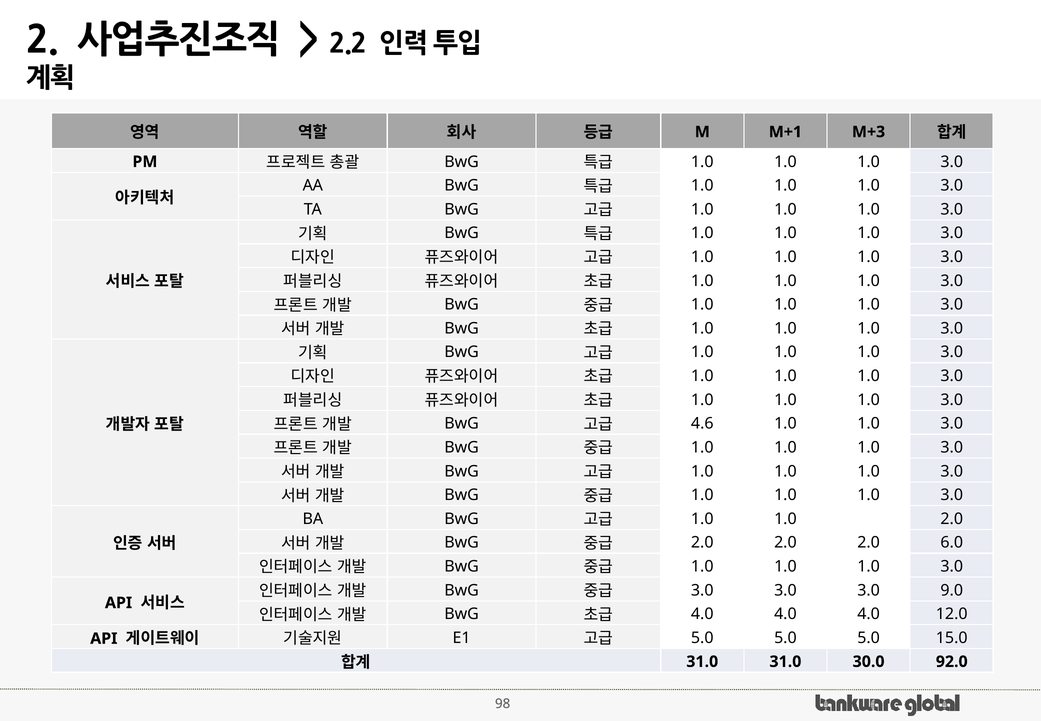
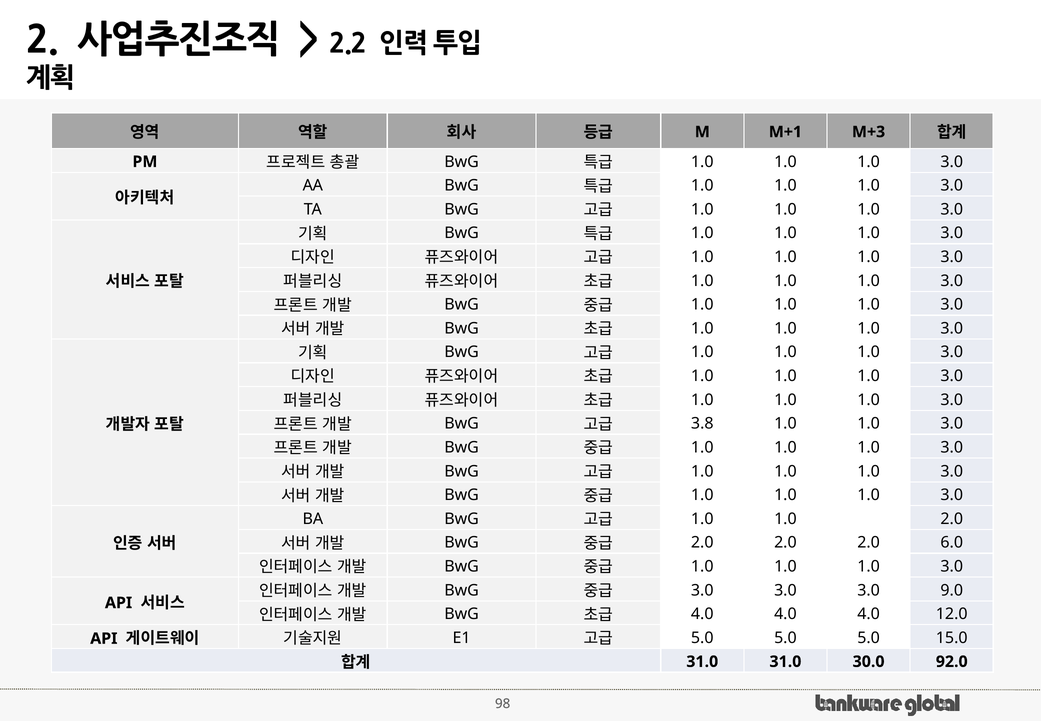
4.6: 4.6 -> 3.8 (702, 423)
